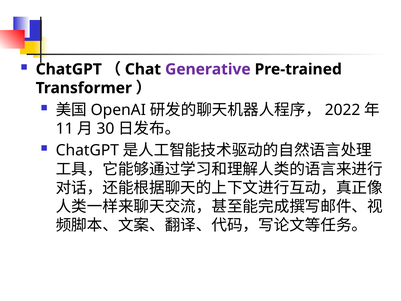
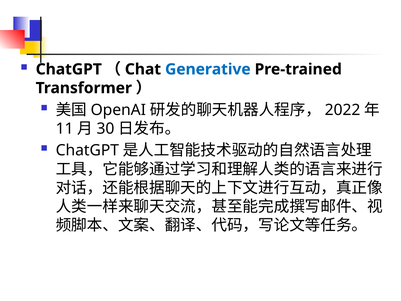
Generative colour: purple -> blue (208, 69)
